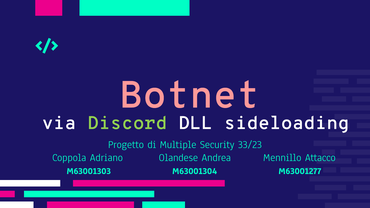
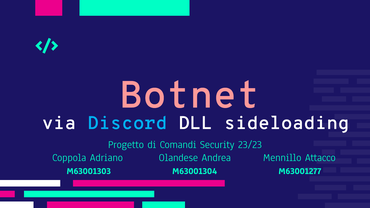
Discord colour: light green -> light blue (127, 123)
Multiple: Multiple -> Comandi (178, 145)
33/23: 33/23 -> 23/23 (250, 145)
